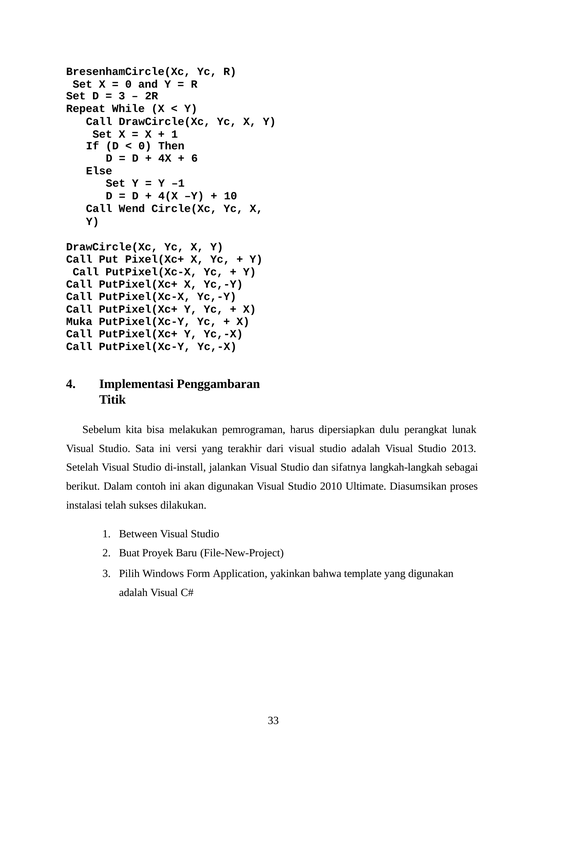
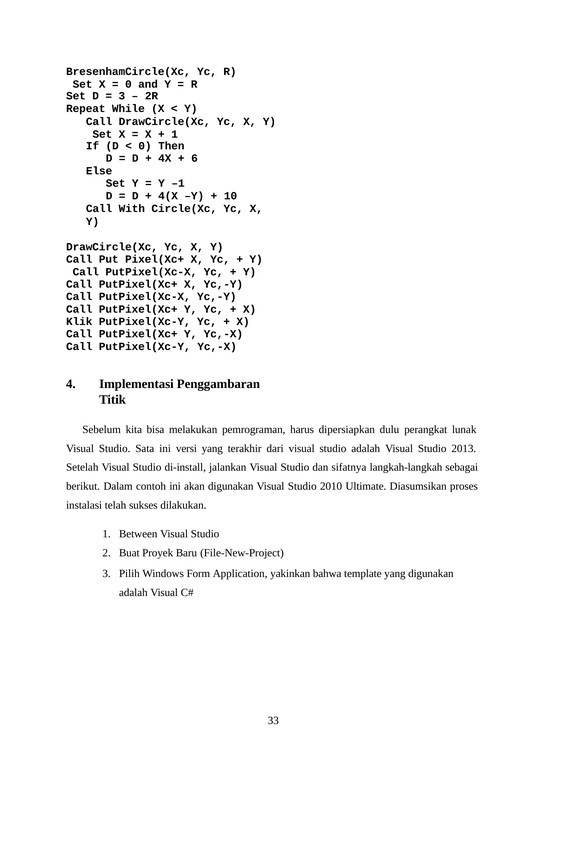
Wend: Wend -> With (132, 209)
Muka: Muka -> Klik (79, 322)
